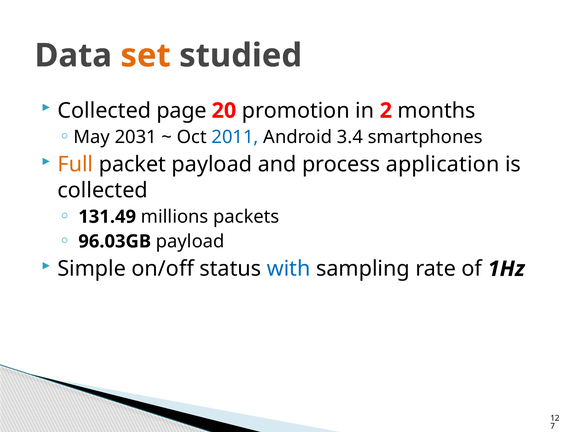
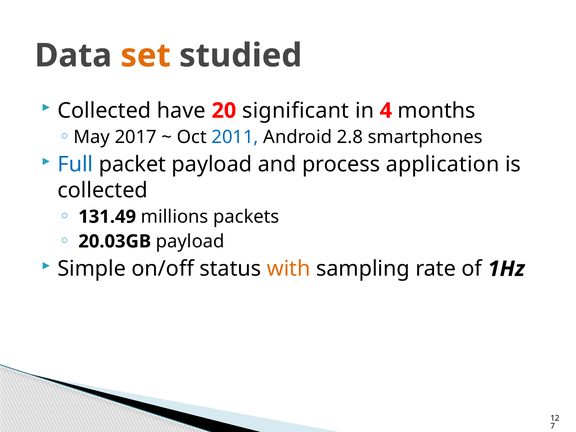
page: page -> have (181, 111)
promotion: promotion -> significant (296, 111)
2: 2 -> 4 (386, 111)
2031: 2031 -> 2017 (136, 137)
3.4: 3.4 -> 2.8 (350, 137)
Full colour: orange -> blue (75, 164)
96.03GB: 96.03GB -> 20.03GB (115, 241)
with colour: blue -> orange (289, 269)
